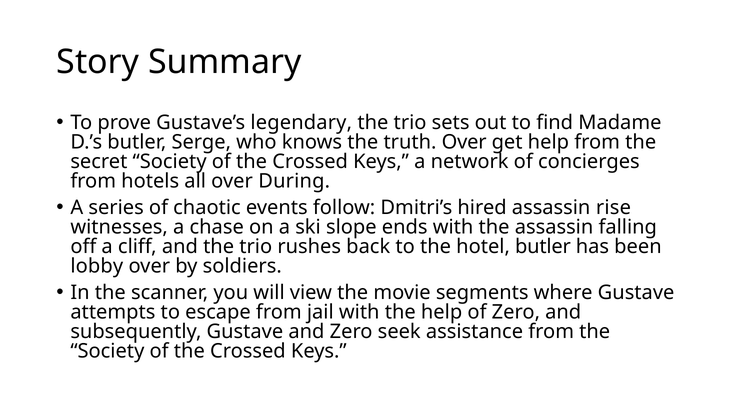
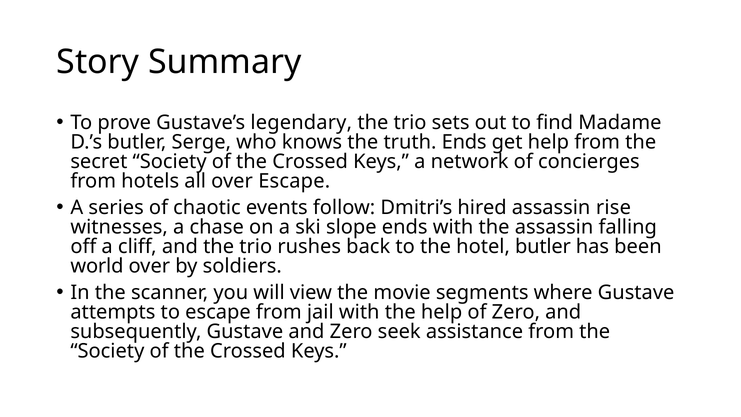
truth Over: Over -> Ends (464, 142)
over During: During -> Escape (294, 181)
lobby: lobby -> world (97, 266)
